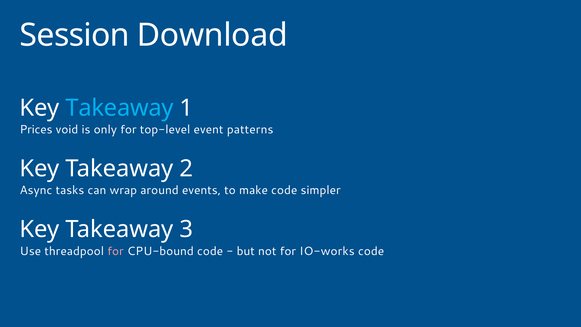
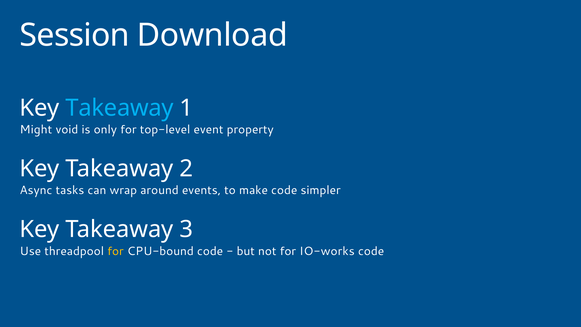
Prices: Prices -> Might (36, 129)
patterns: patterns -> property (250, 129)
for colour: pink -> yellow (116, 251)
